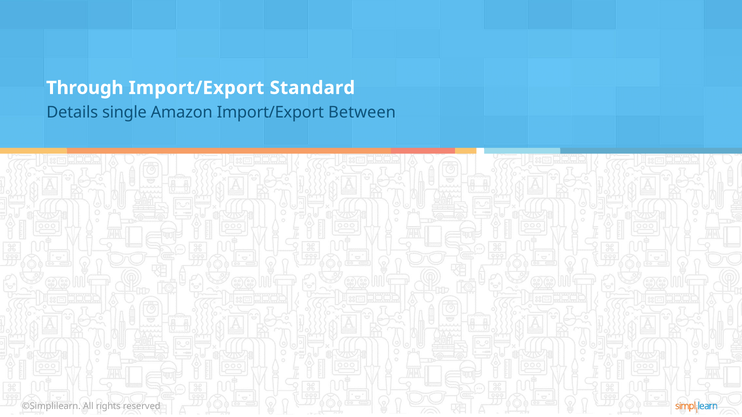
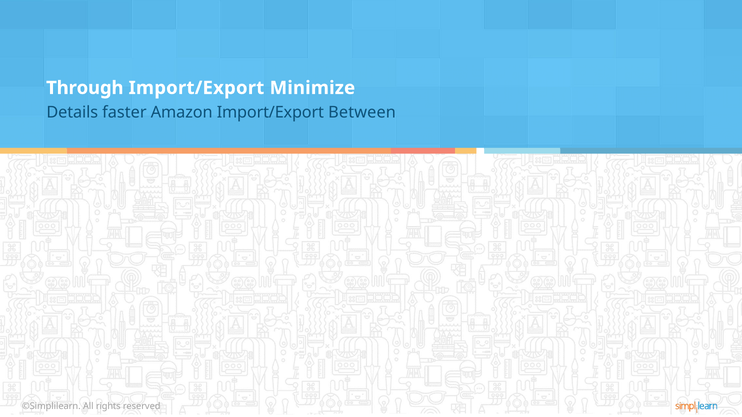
Standard: Standard -> Minimize (312, 88)
single: single -> faster (124, 112)
